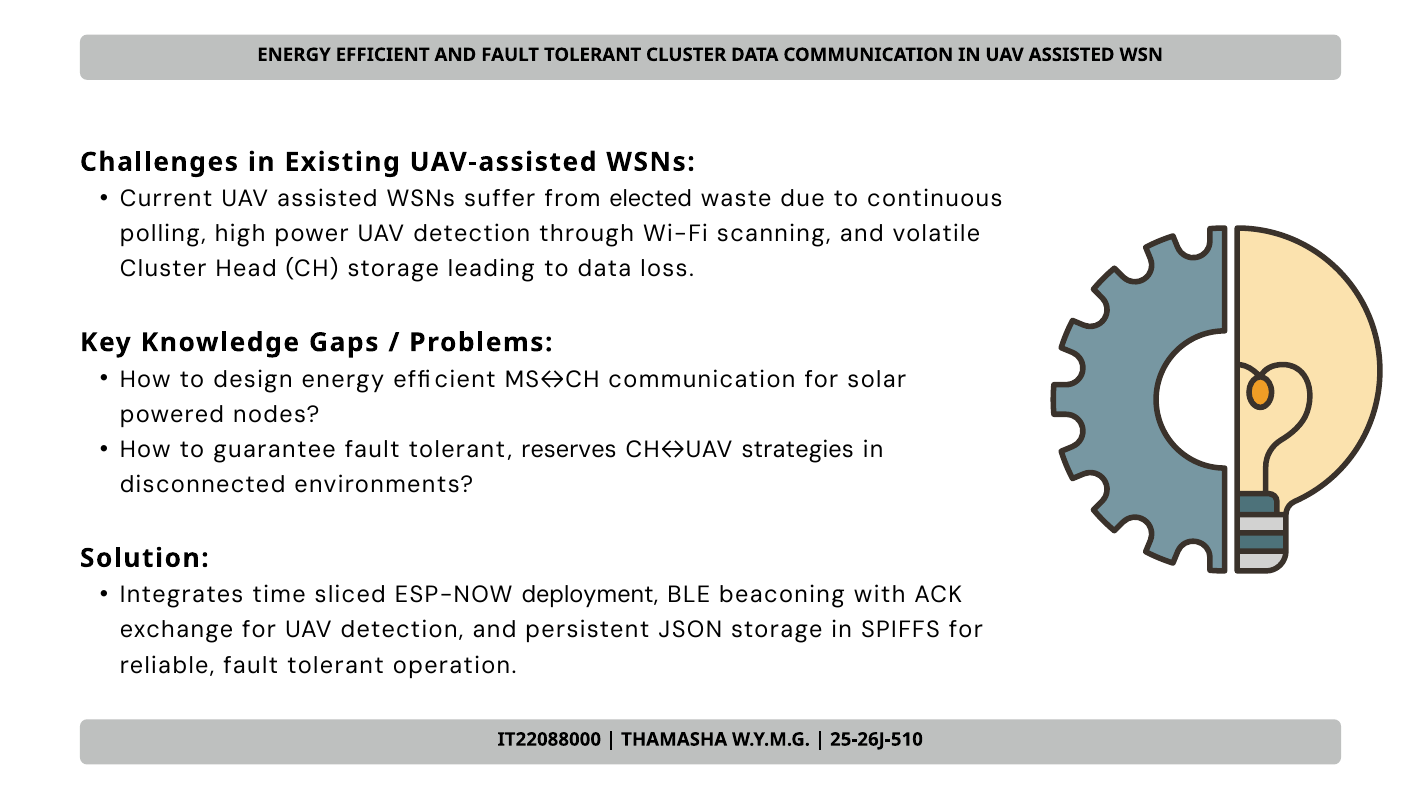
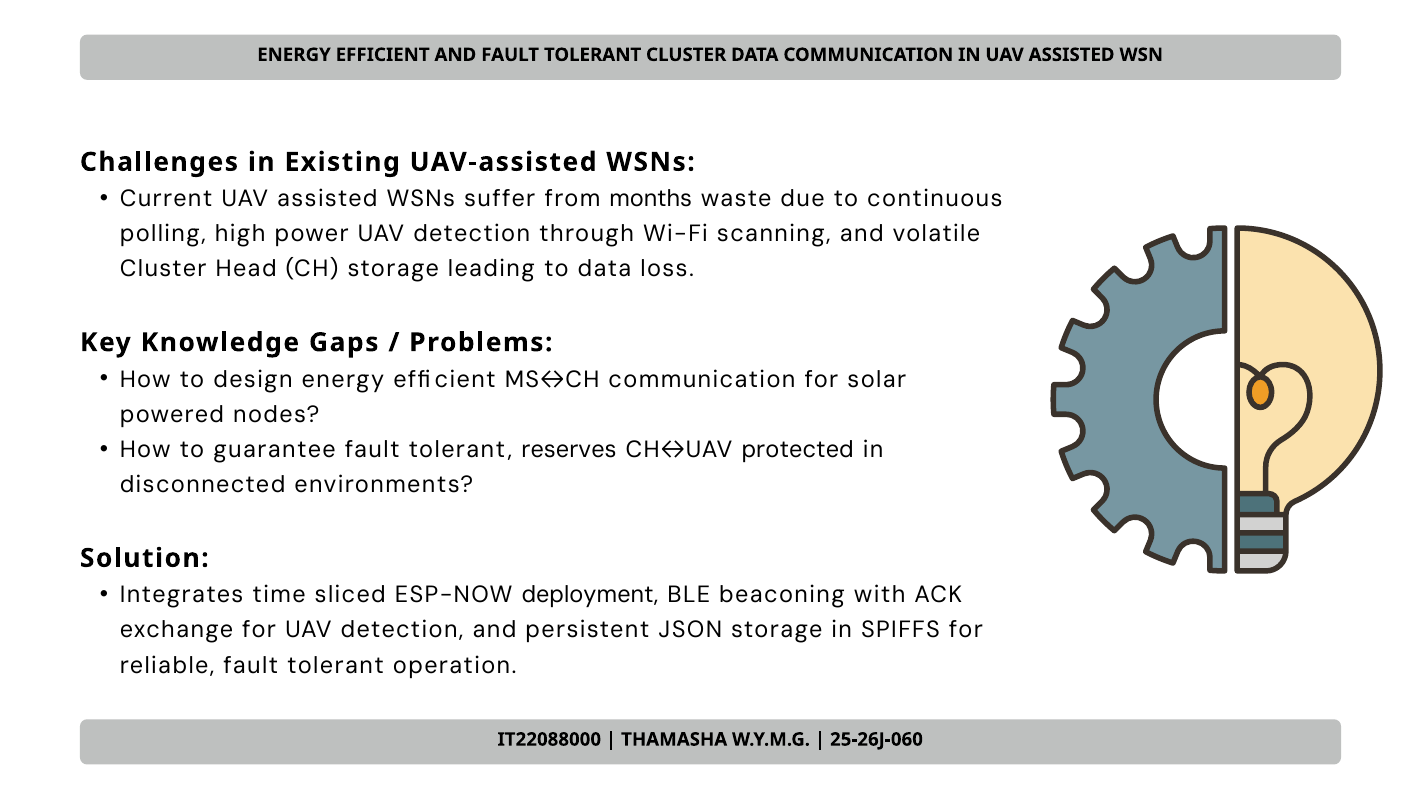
elected: elected -> months (651, 199)
strategies: strategies -> protected (798, 450)
25-26J-510: 25-26J-510 -> 25-26J-060 (876, 740)
